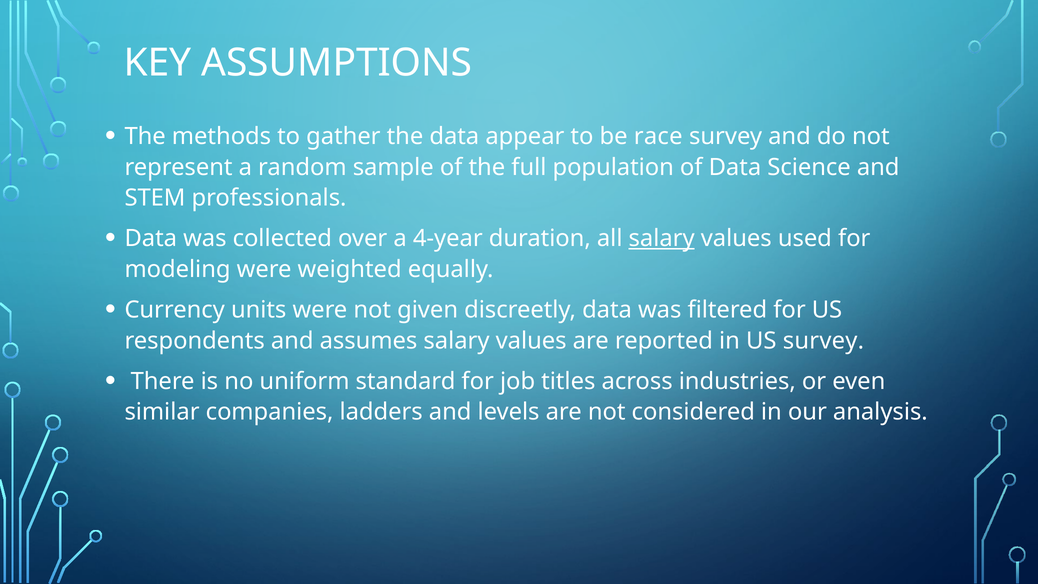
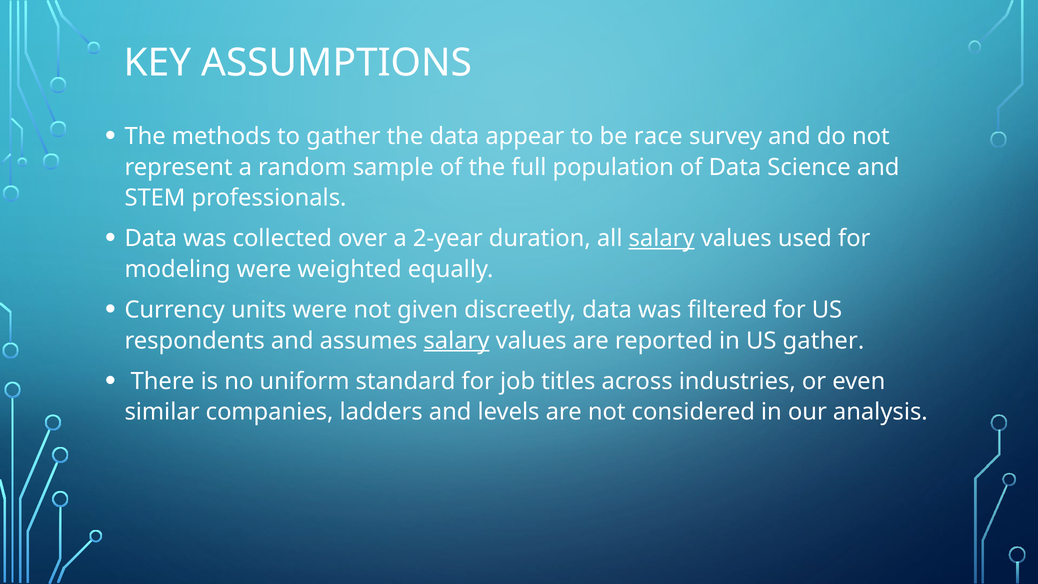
4-year: 4-year -> 2-year (448, 238)
salary underline: none -> present (456, 341)
US survey: survey -> gather (823, 341)
